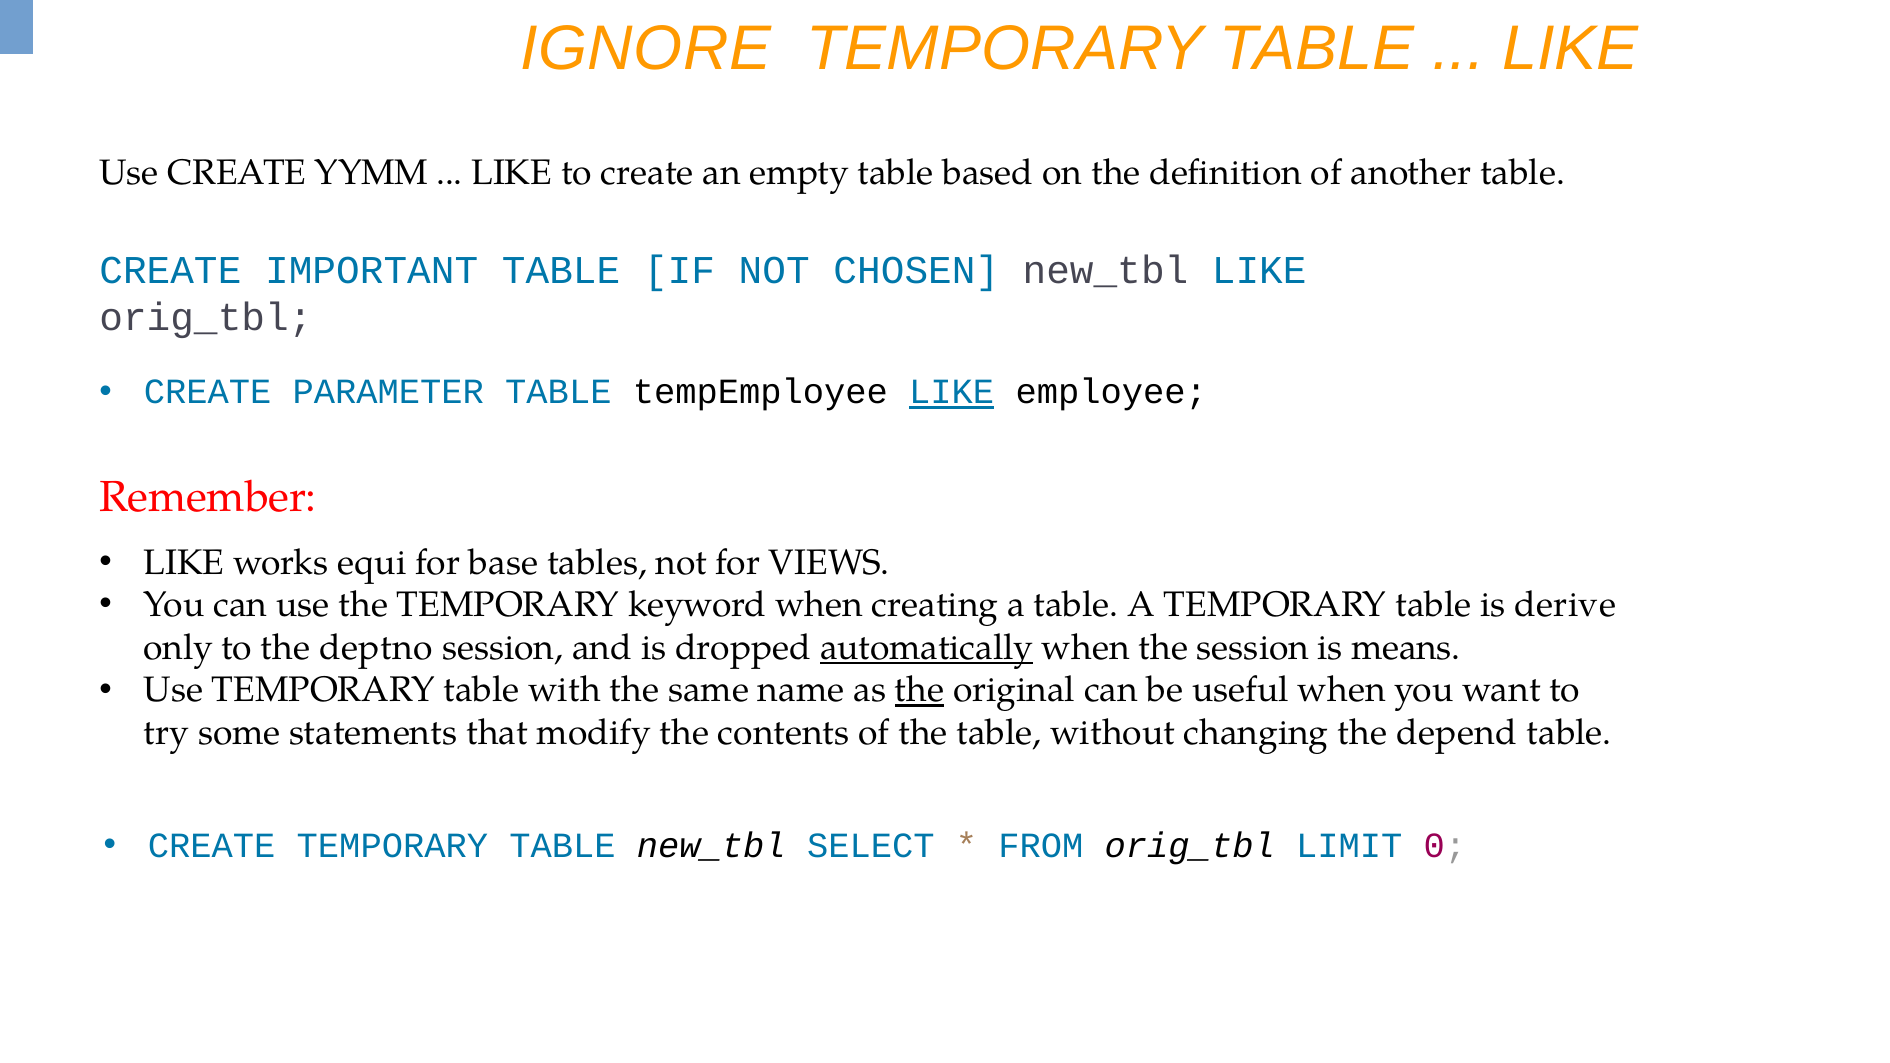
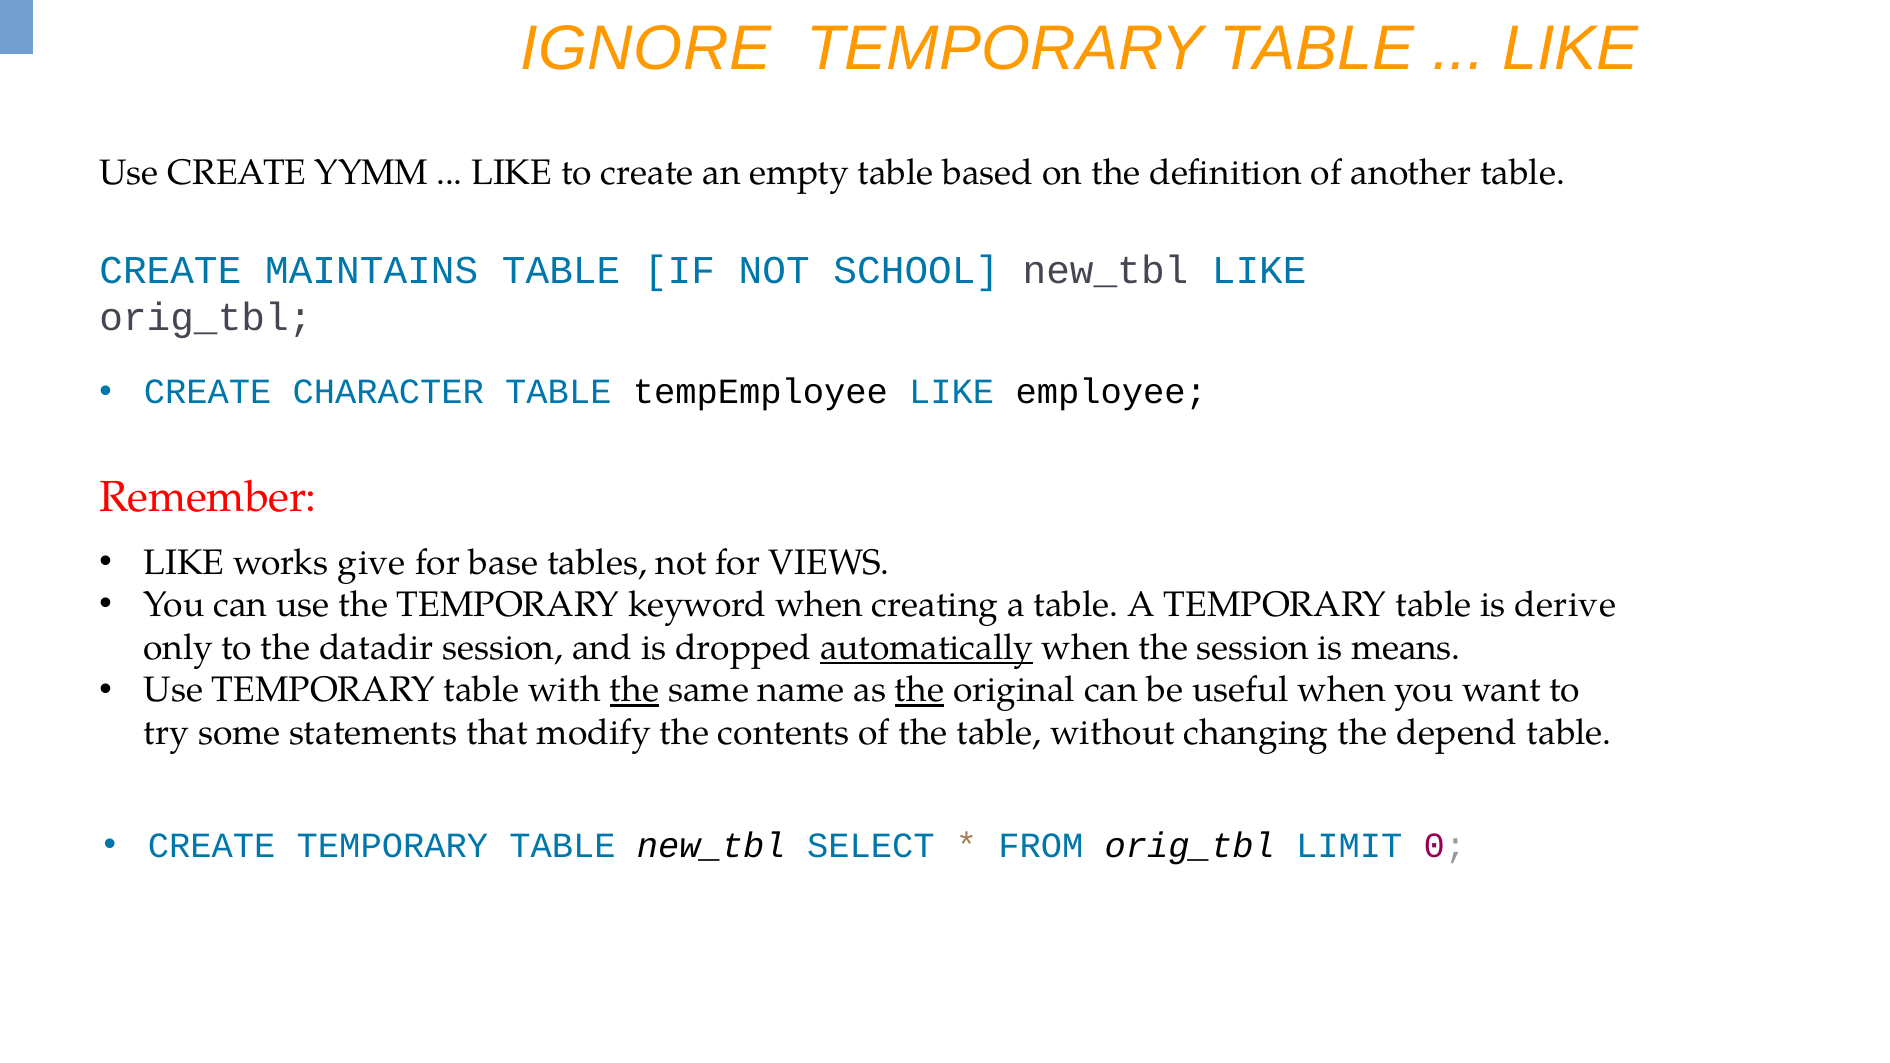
IMPORTANT: IMPORTANT -> MAINTAINS (372, 270)
CHOSEN: CHOSEN -> SCHOOL (916, 270)
PARAMETER: PARAMETER -> CHARACTER (388, 392)
LIKE underline: present -> none (952, 392)
equi: equi -> give (372, 563)
deptno: deptno -> datadir (376, 648)
the underline: none -> present (634, 690)
